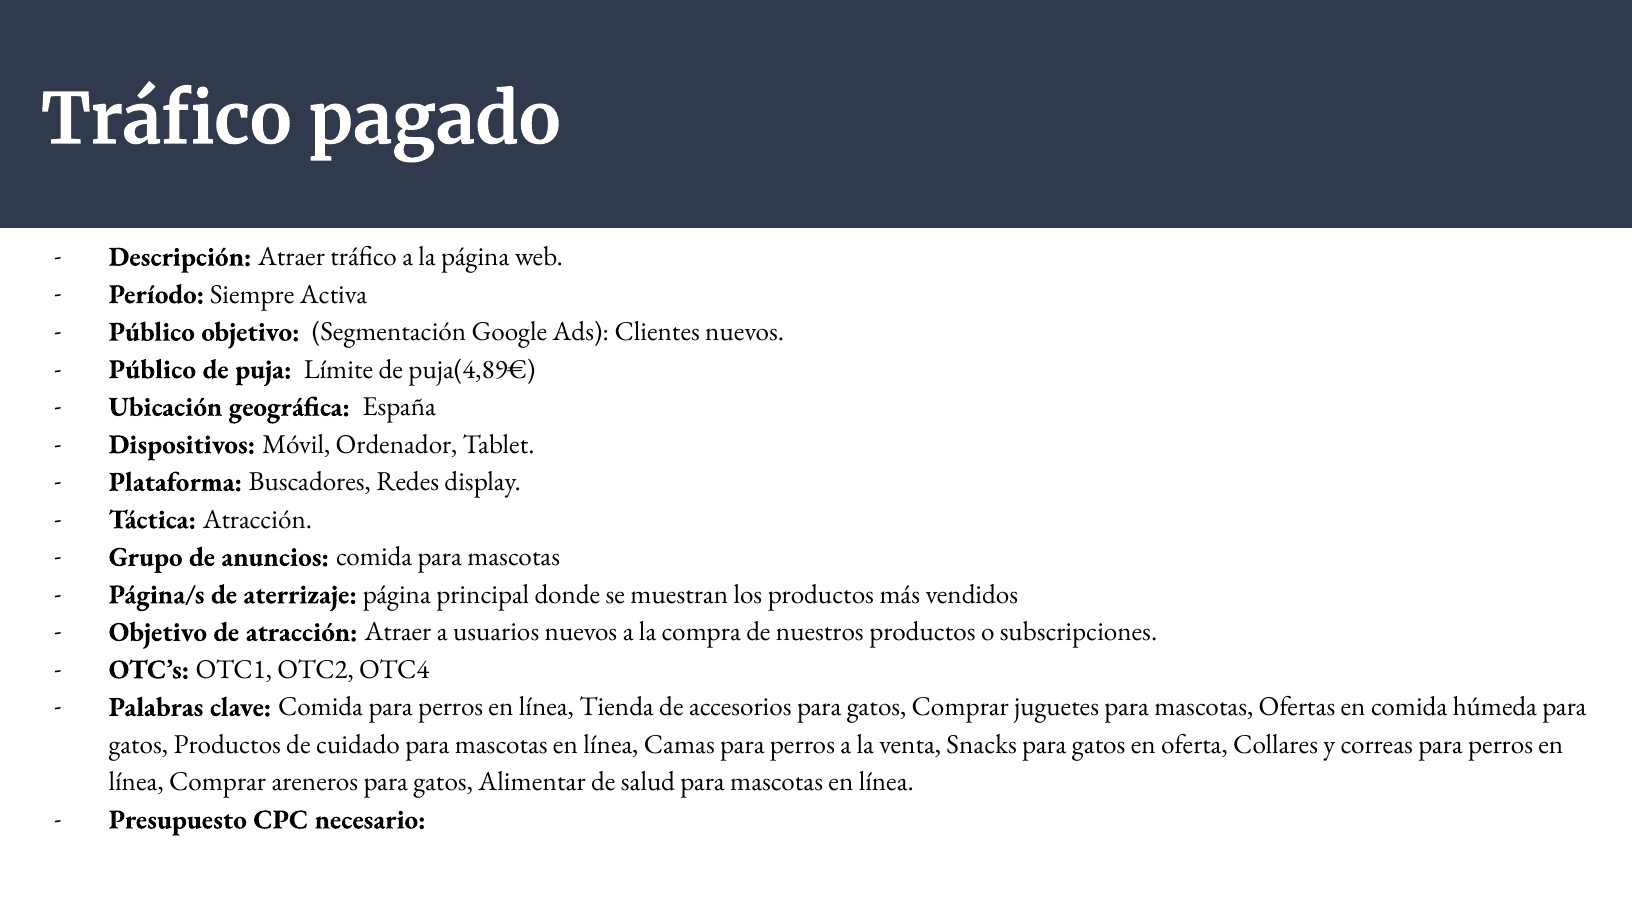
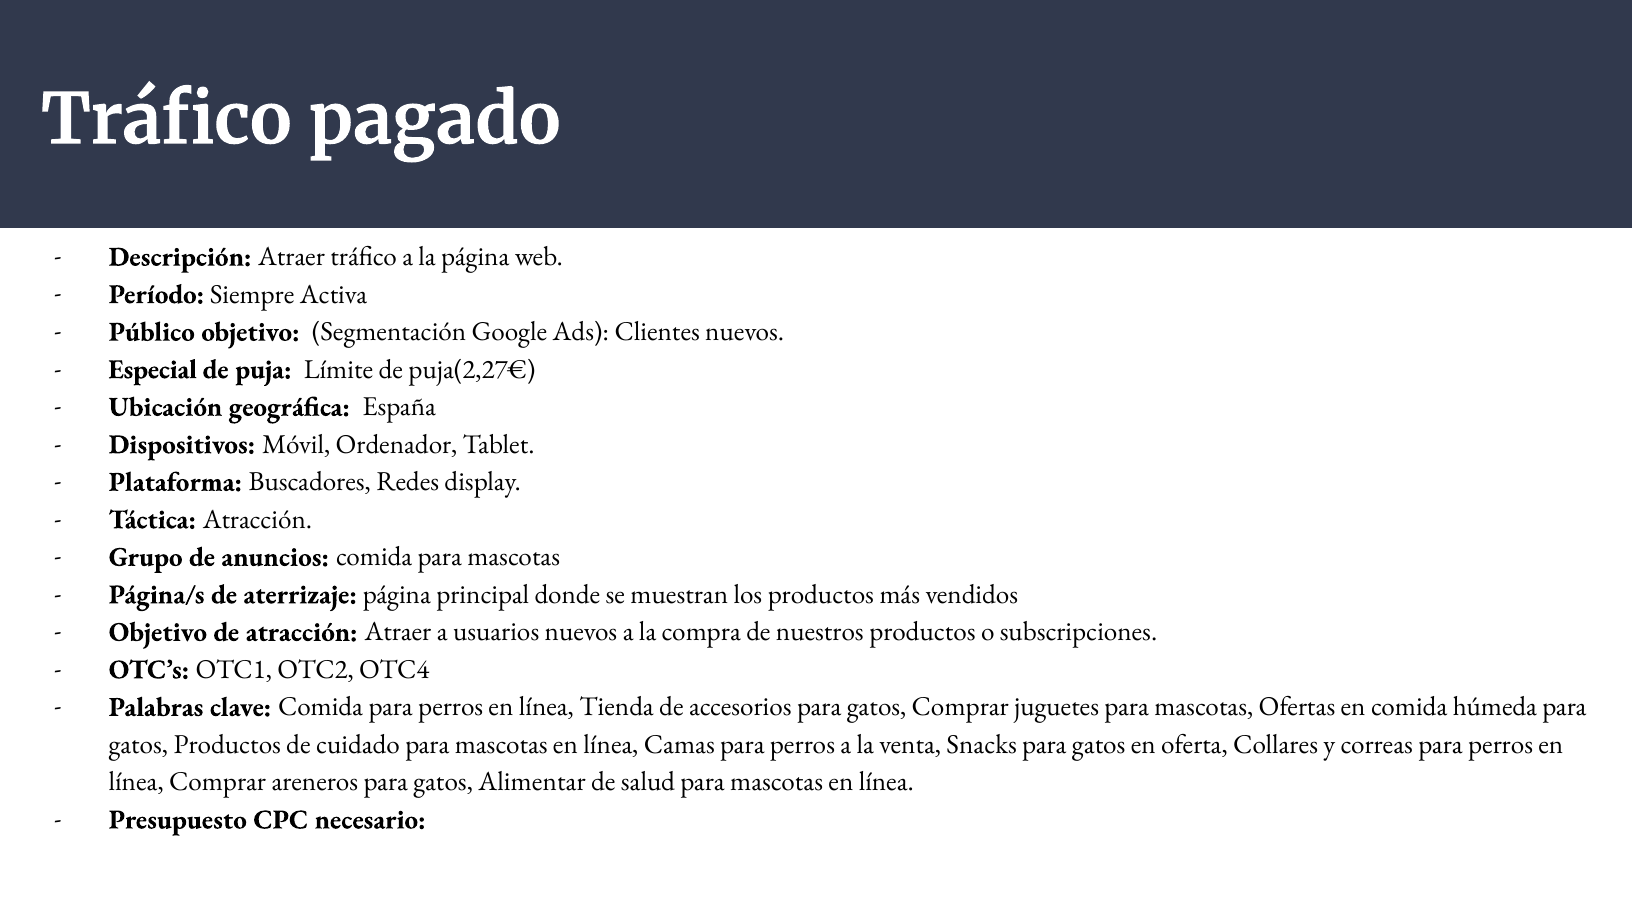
Público: Público -> Especial (153, 369)
puja(4,89€: puja(4,89€ -> puja(2,27€ (472, 369)
